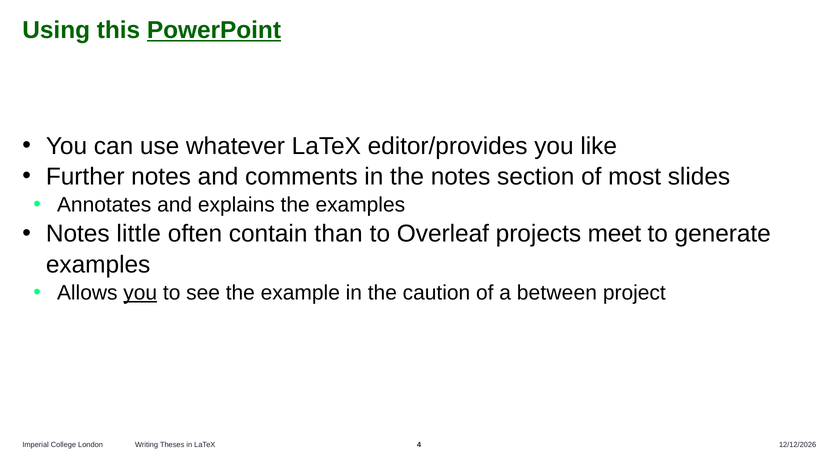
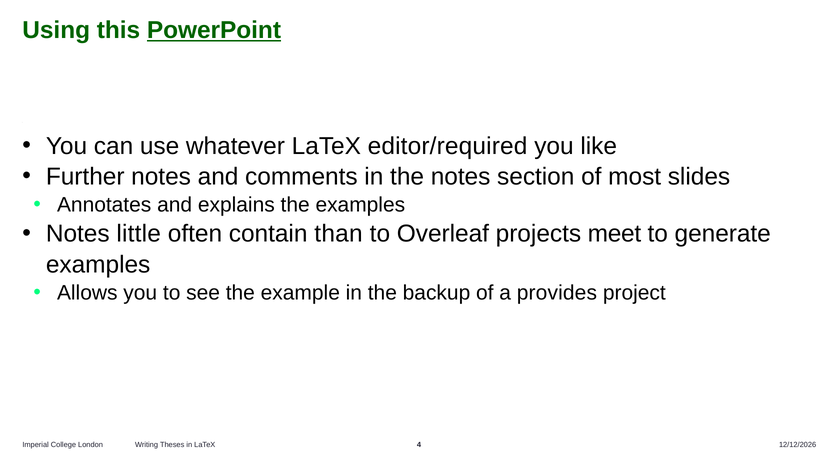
editor/provides: editor/provides -> editor/required (448, 146)
you underline: present -> none (140, 293)
caution: caution -> backup (436, 293)
between: between -> provides (557, 293)
